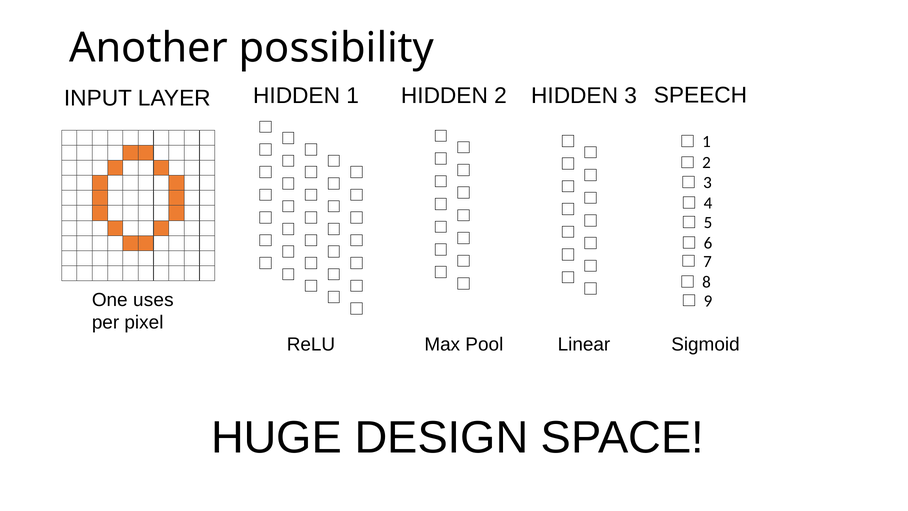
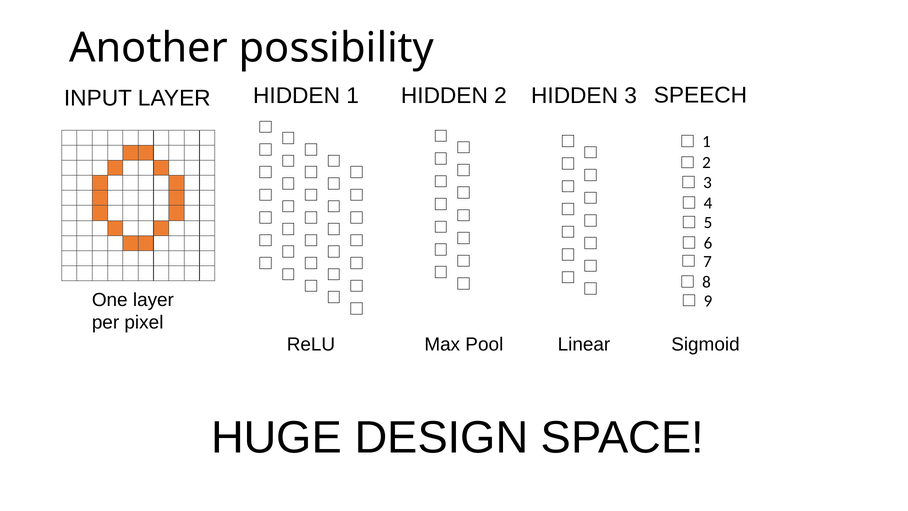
One uses: uses -> layer (153, 300)
